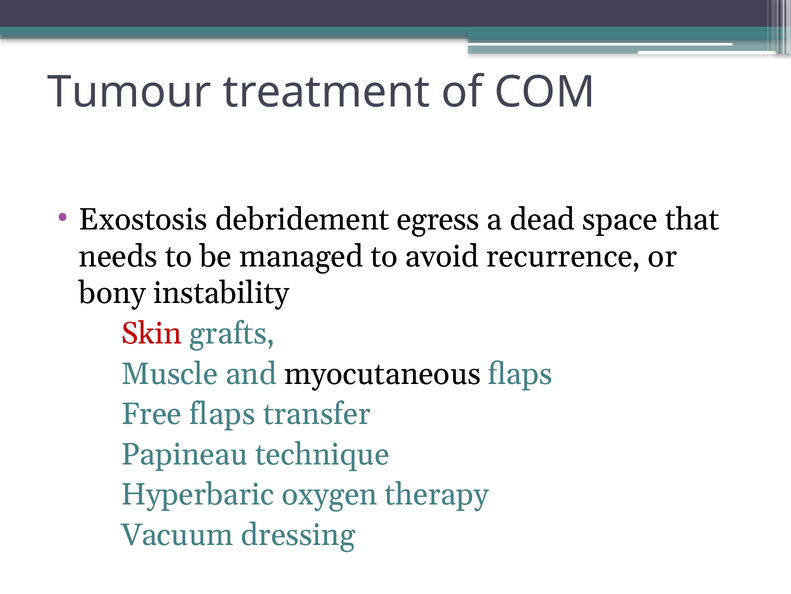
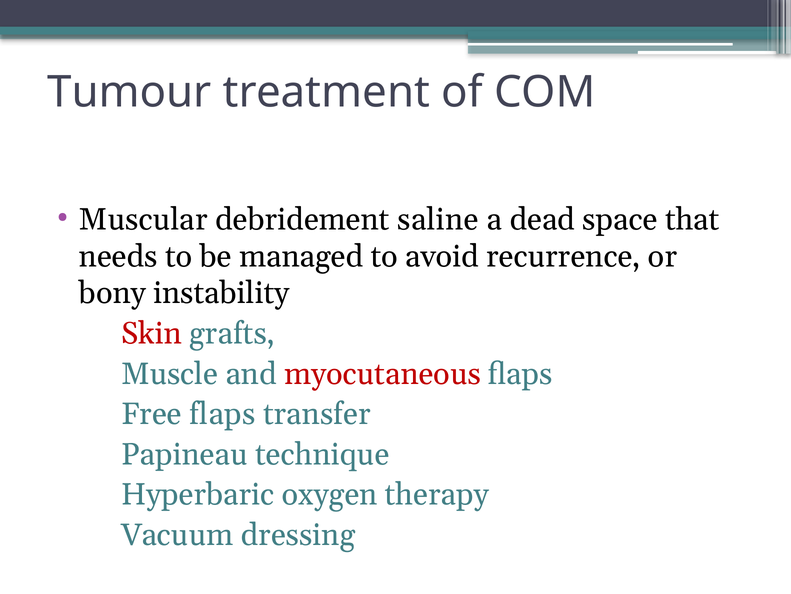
Exostosis: Exostosis -> Muscular (143, 219)
egress: egress -> saline (438, 219)
myocutaneous colour: black -> red (383, 373)
